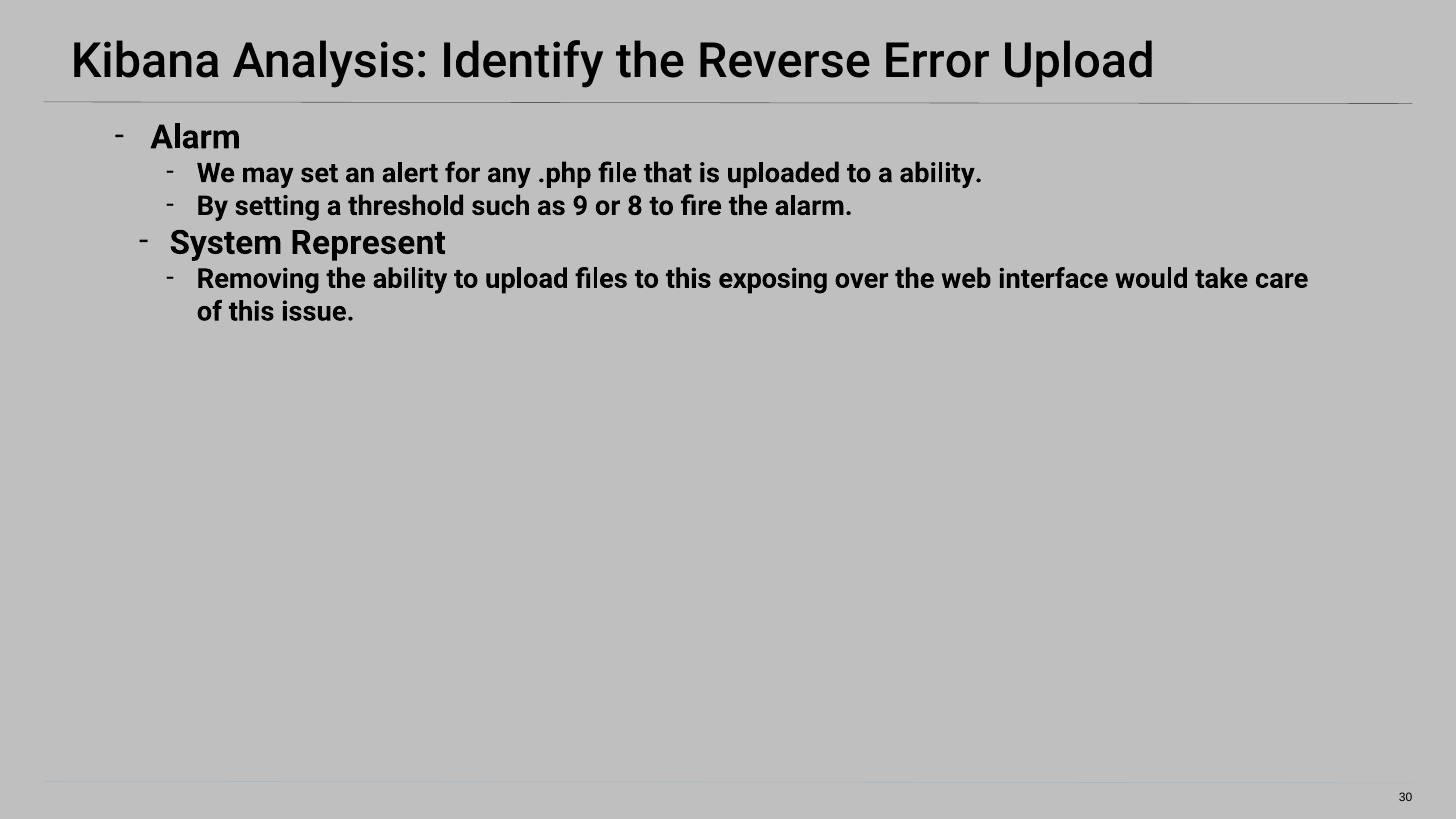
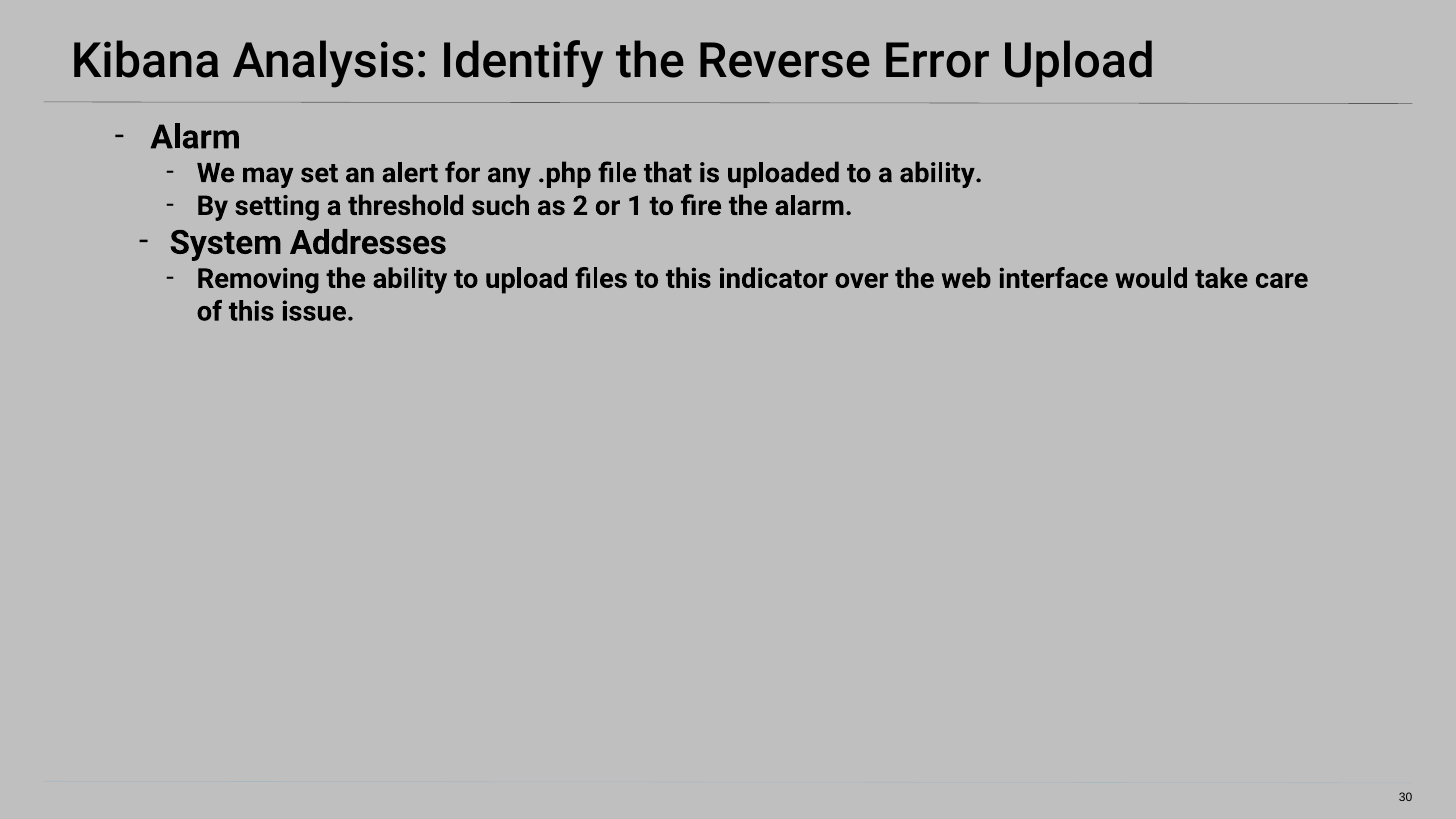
9: 9 -> 2 (580, 206)
8: 8 -> 1 (635, 206)
Represent: Represent -> Addresses (368, 243)
exposing: exposing -> indicator (773, 279)
